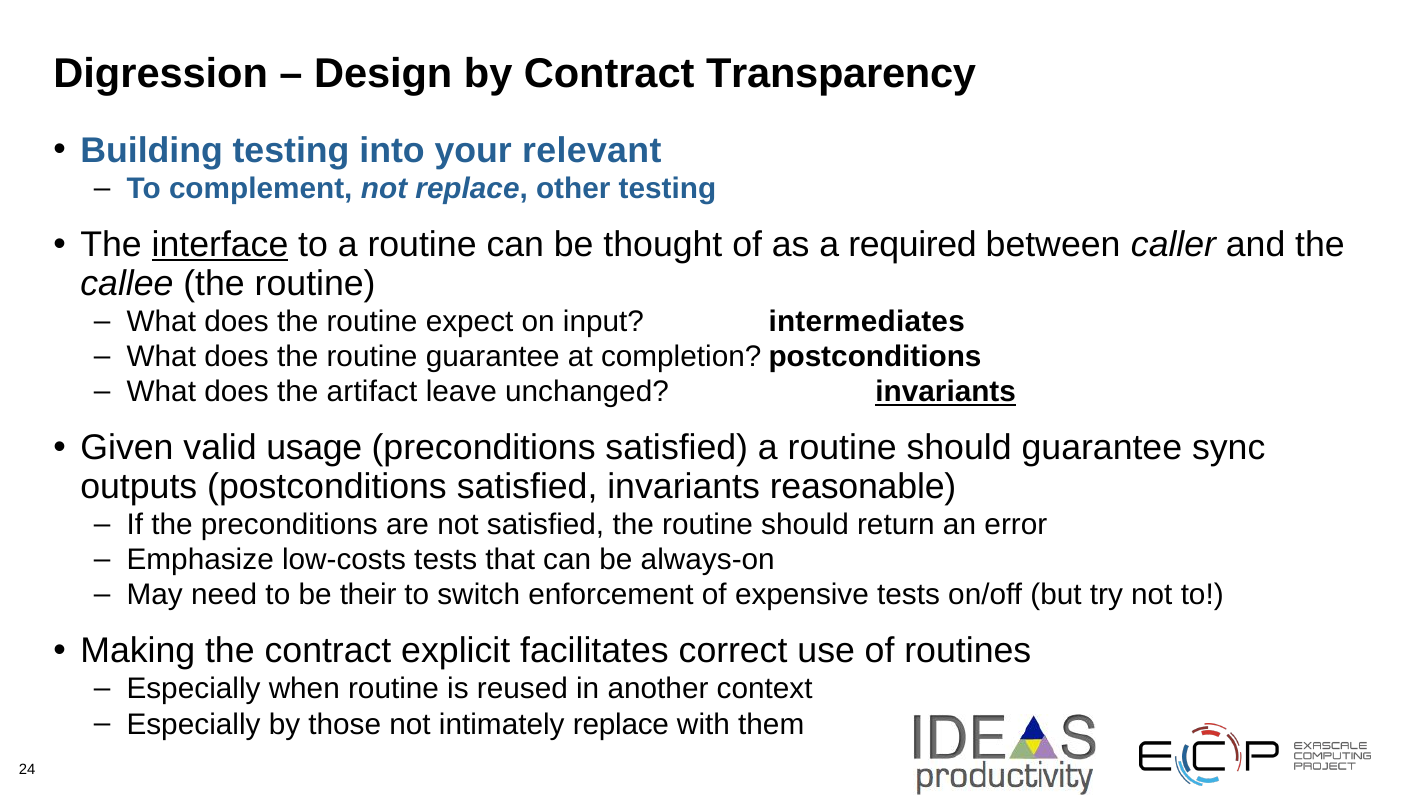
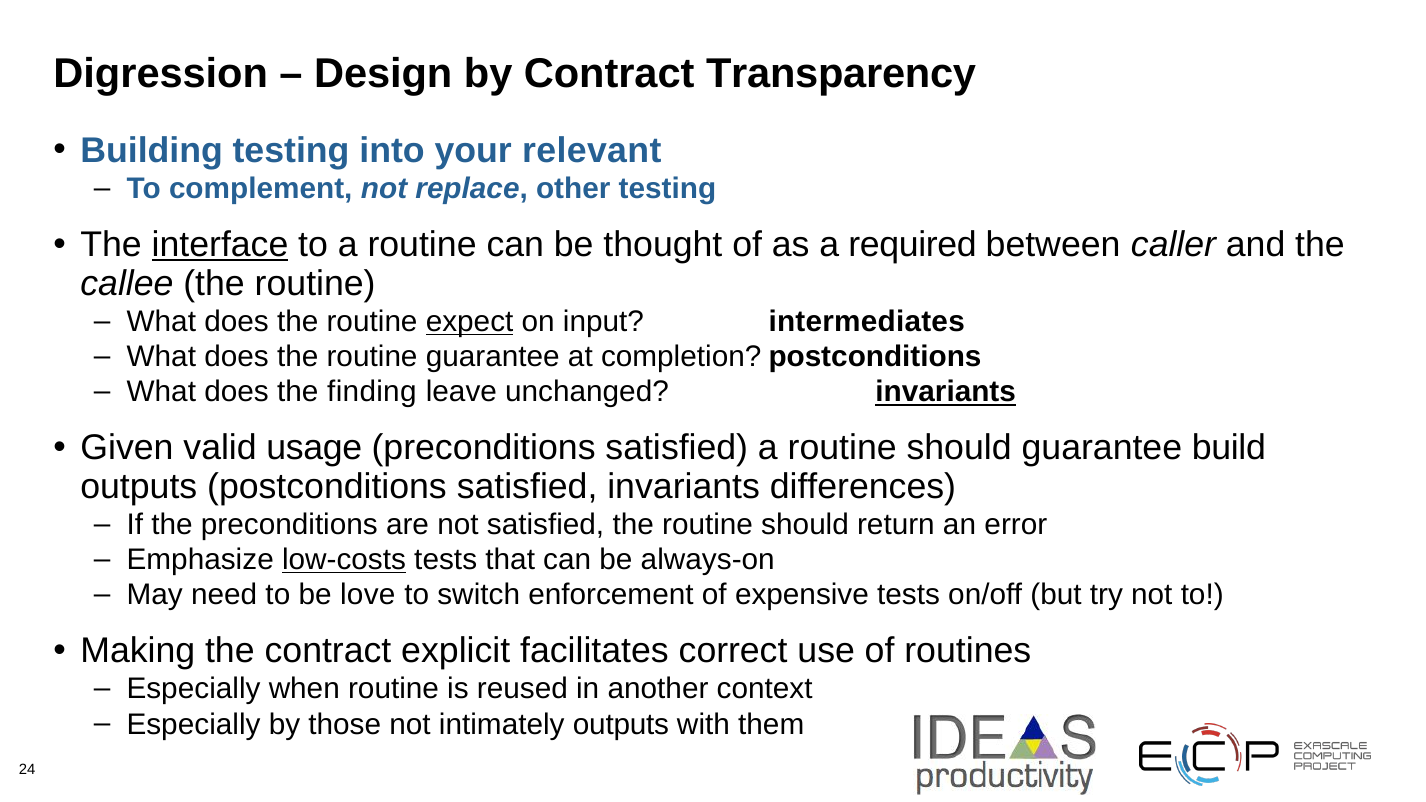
expect underline: none -> present (470, 322)
artifact: artifact -> finding (372, 392)
sync: sync -> build (1229, 448)
reasonable: reasonable -> differences (863, 487)
low-costs underline: none -> present (344, 560)
their: their -> love (368, 595)
intimately replace: replace -> outputs (621, 725)
